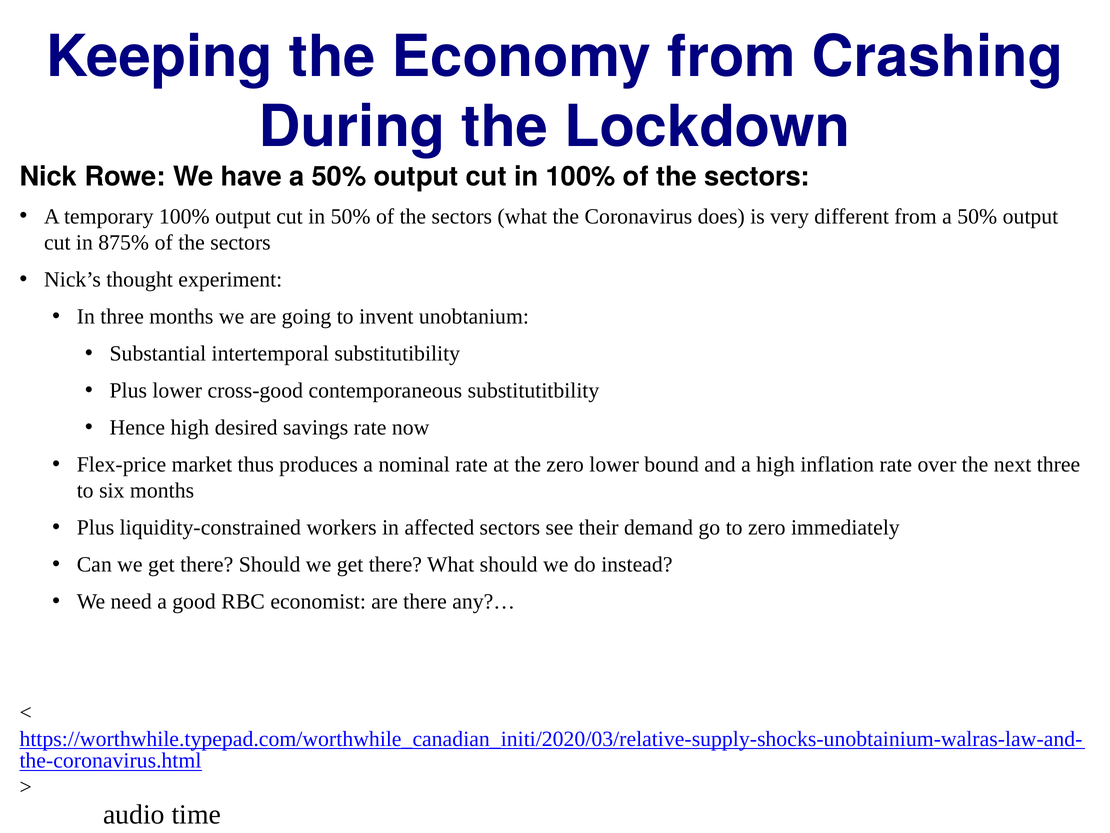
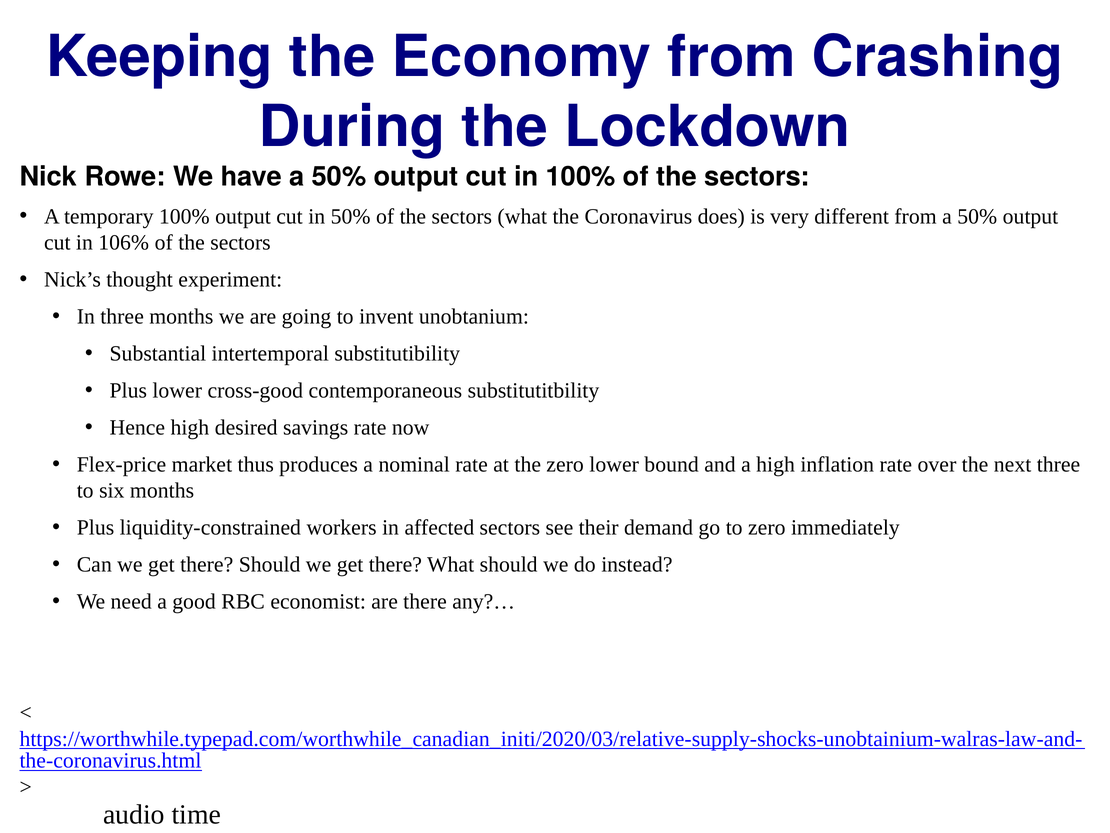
875%: 875% -> 106% (124, 242)
